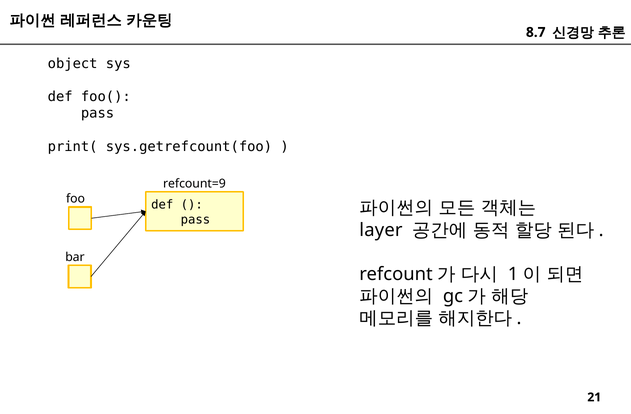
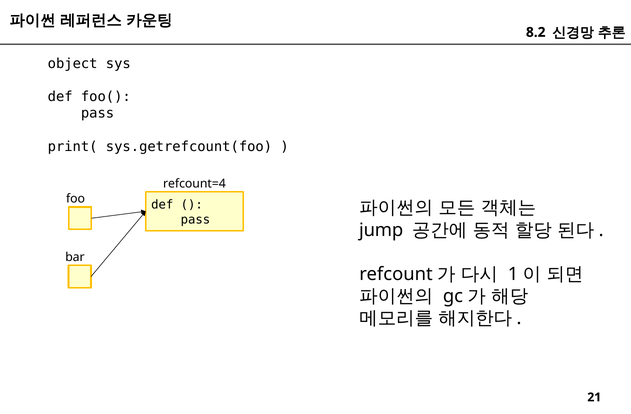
8.7: 8.7 -> 8.2 (536, 32)
refcount=9: refcount=9 -> refcount=4 (194, 184)
layer: layer -> jump (381, 230)
